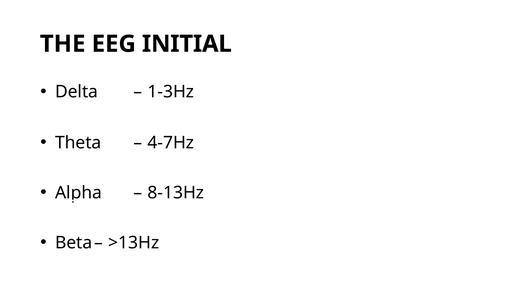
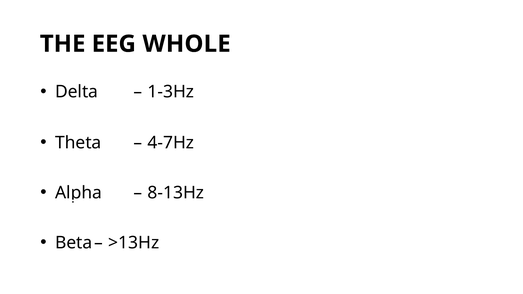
INITIAL: INITIAL -> WHOLE (187, 44)
